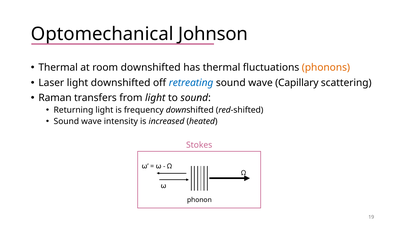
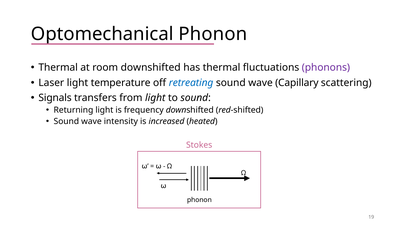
Johnson: Johnson -> Phonon (213, 34)
phonons colour: orange -> purple (326, 68)
light downshifted: downshifted -> temperature (121, 83)
Raman: Raman -> Signals (55, 98)
